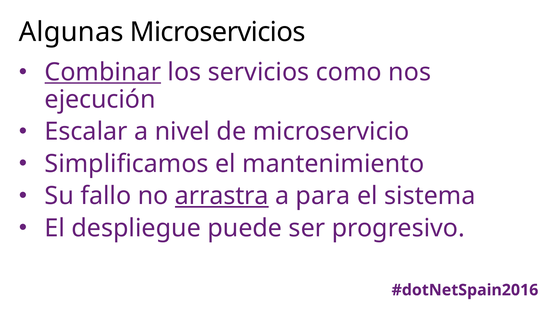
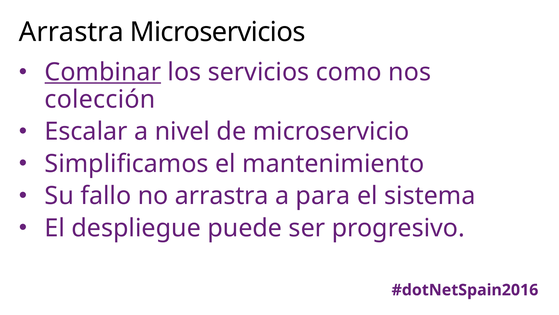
Algunas: Algunas -> Arrastra (71, 32)
ejecución: ejecución -> colección (100, 99)
arrastra underline: present -> none (222, 196)
